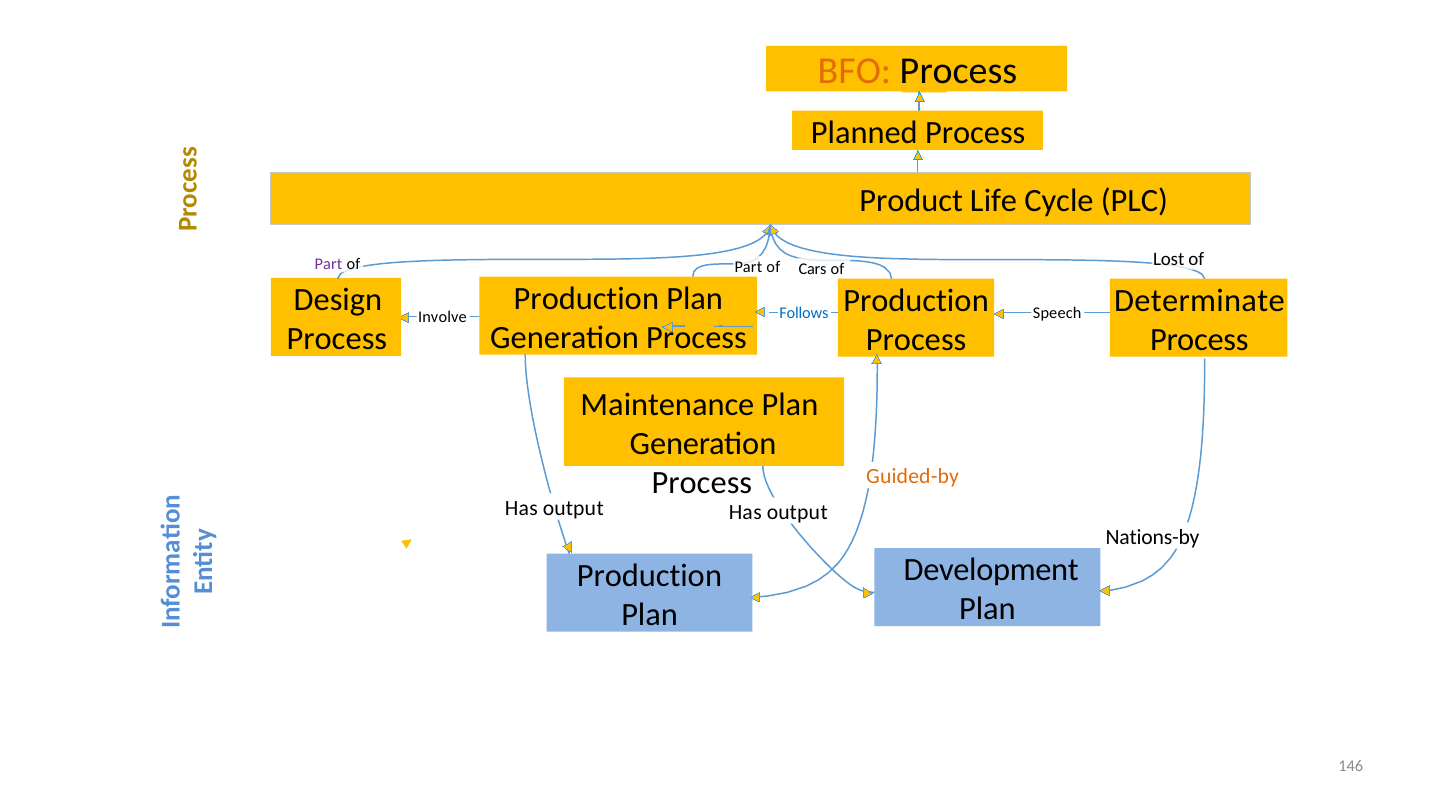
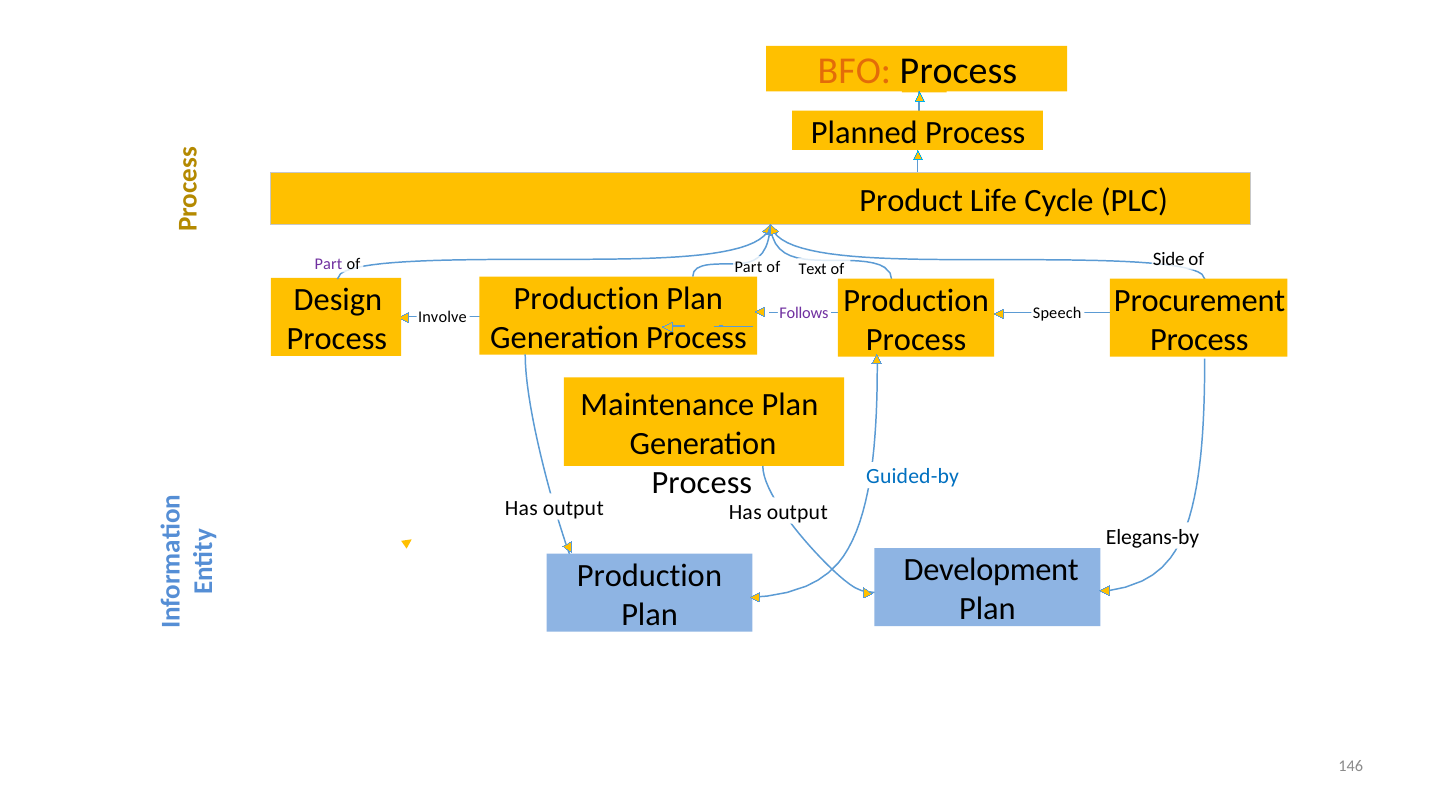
Lost: Lost -> Side (1169, 259)
Cars: Cars -> Text (813, 269)
Determinate: Determinate -> Procurement (1200, 301)
Follows colour: blue -> purple (804, 313)
Guided-by colour: orange -> blue (913, 477)
Nations-by: Nations-by -> Elegans-by (1153, 537)
